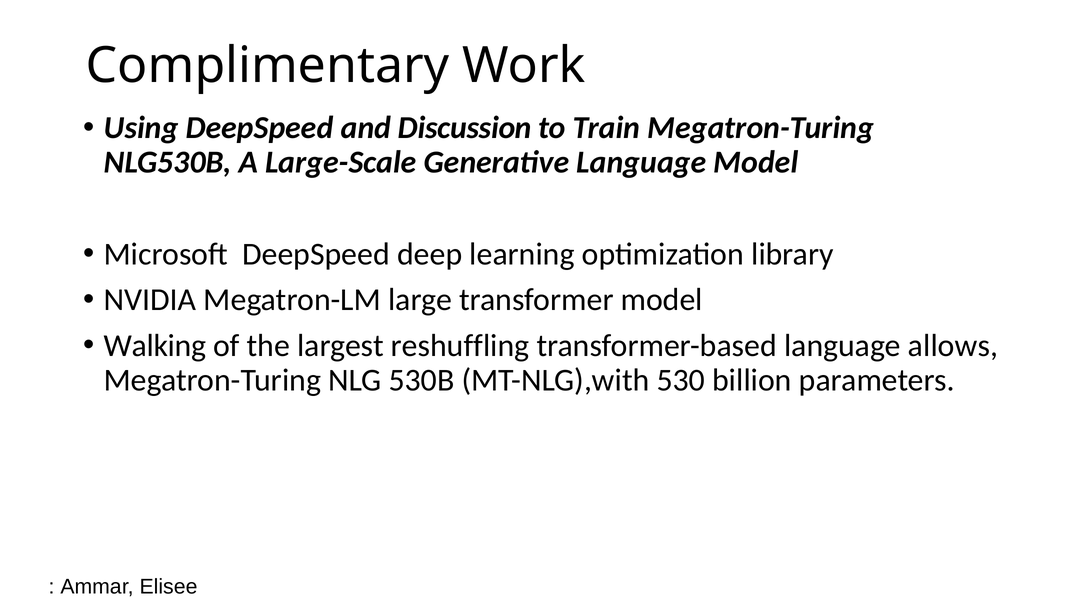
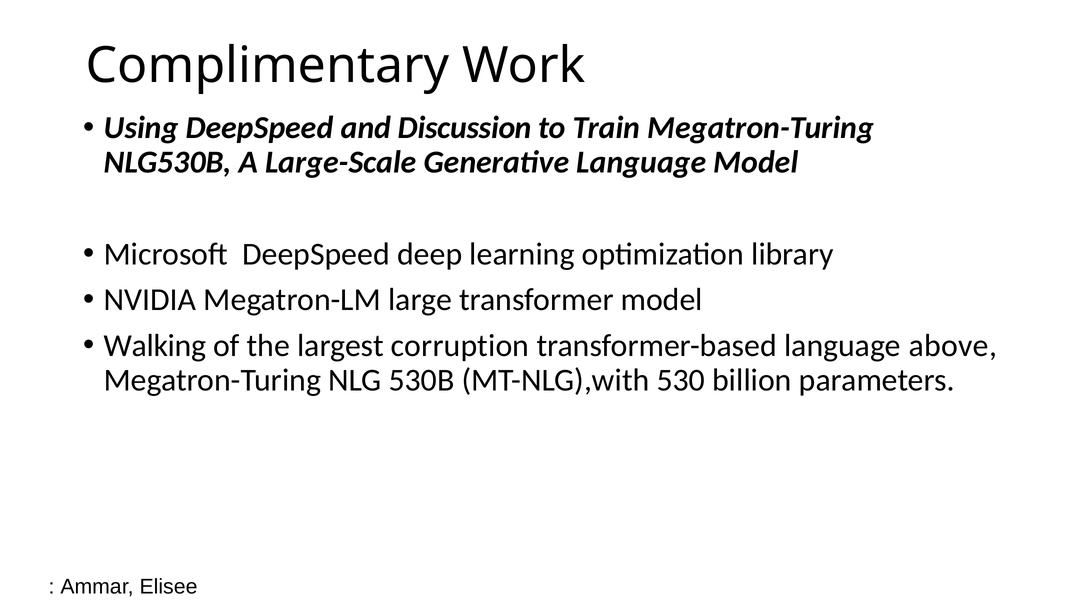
reshuffling: reshuffling -> corruption (460, 345)
allows: allows -> above (953, 345)
